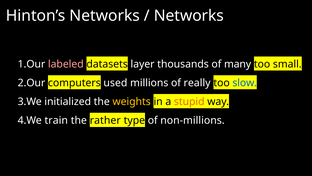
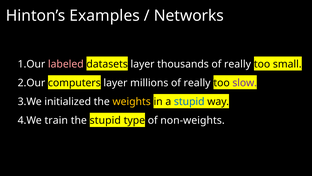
Hinton’s Networks: Networks -> Examples (105, 16)
thousands of many: many -> really (238, 64)
computers used: used -> layer (115, 83)
slow colour: blue -> purple (245, 83)
stupid colour: orange -> blue (189, 101)
the rather: rather -> stupid (105, 120)
non-millions: non-millions -> non-weights (192, 120)
